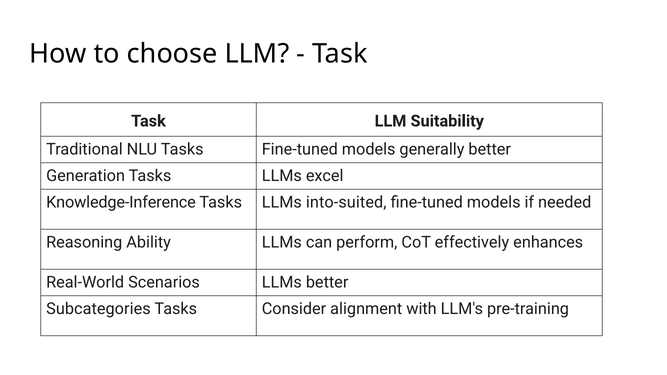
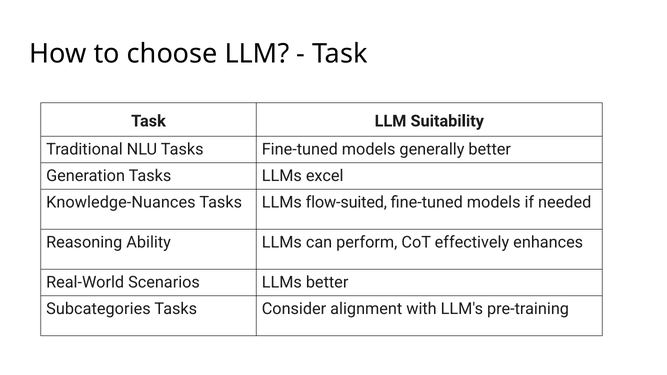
Knowledge-Inference: Knowledge-Inference -> Knowledge-Nuances (121, 203)
into-suited: into-suited -> flow-suited (346, 203)
